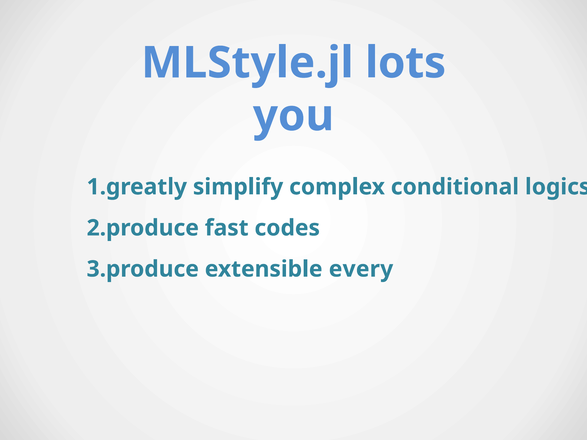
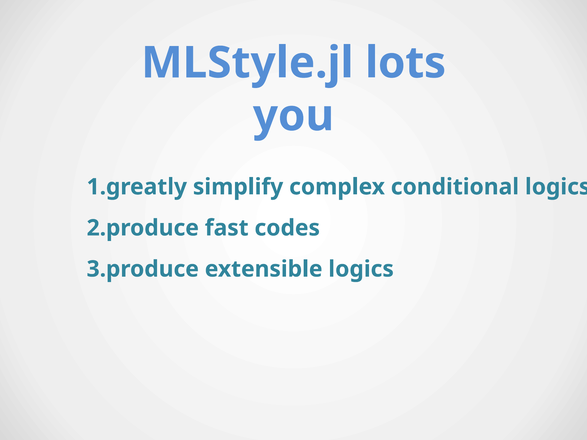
extensible every: every -> logics (361, 269)
